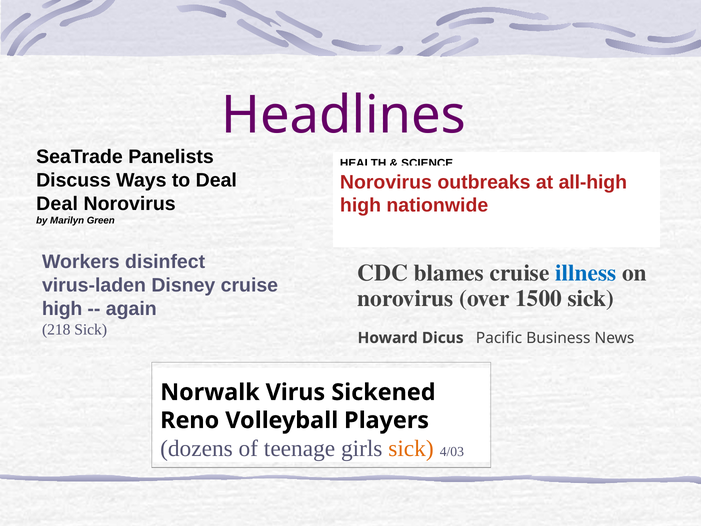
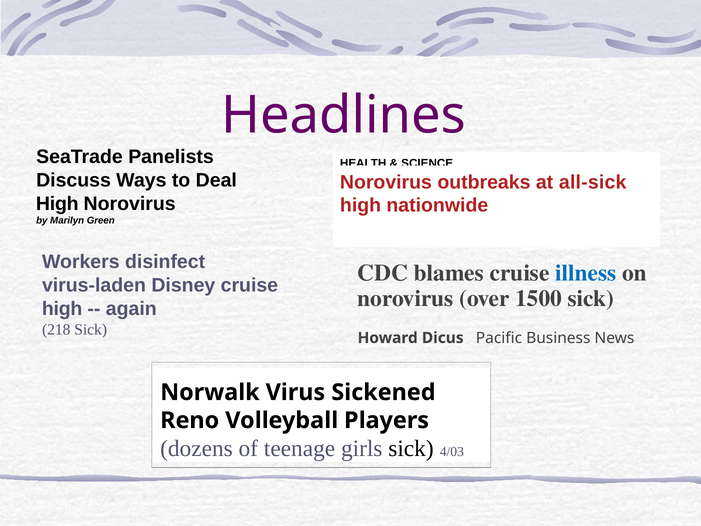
all-high: all-high -> all-sick (593, 182)
Deal: Deal -> High (57, 203)
sick colour: orange -> black (411, 448)
